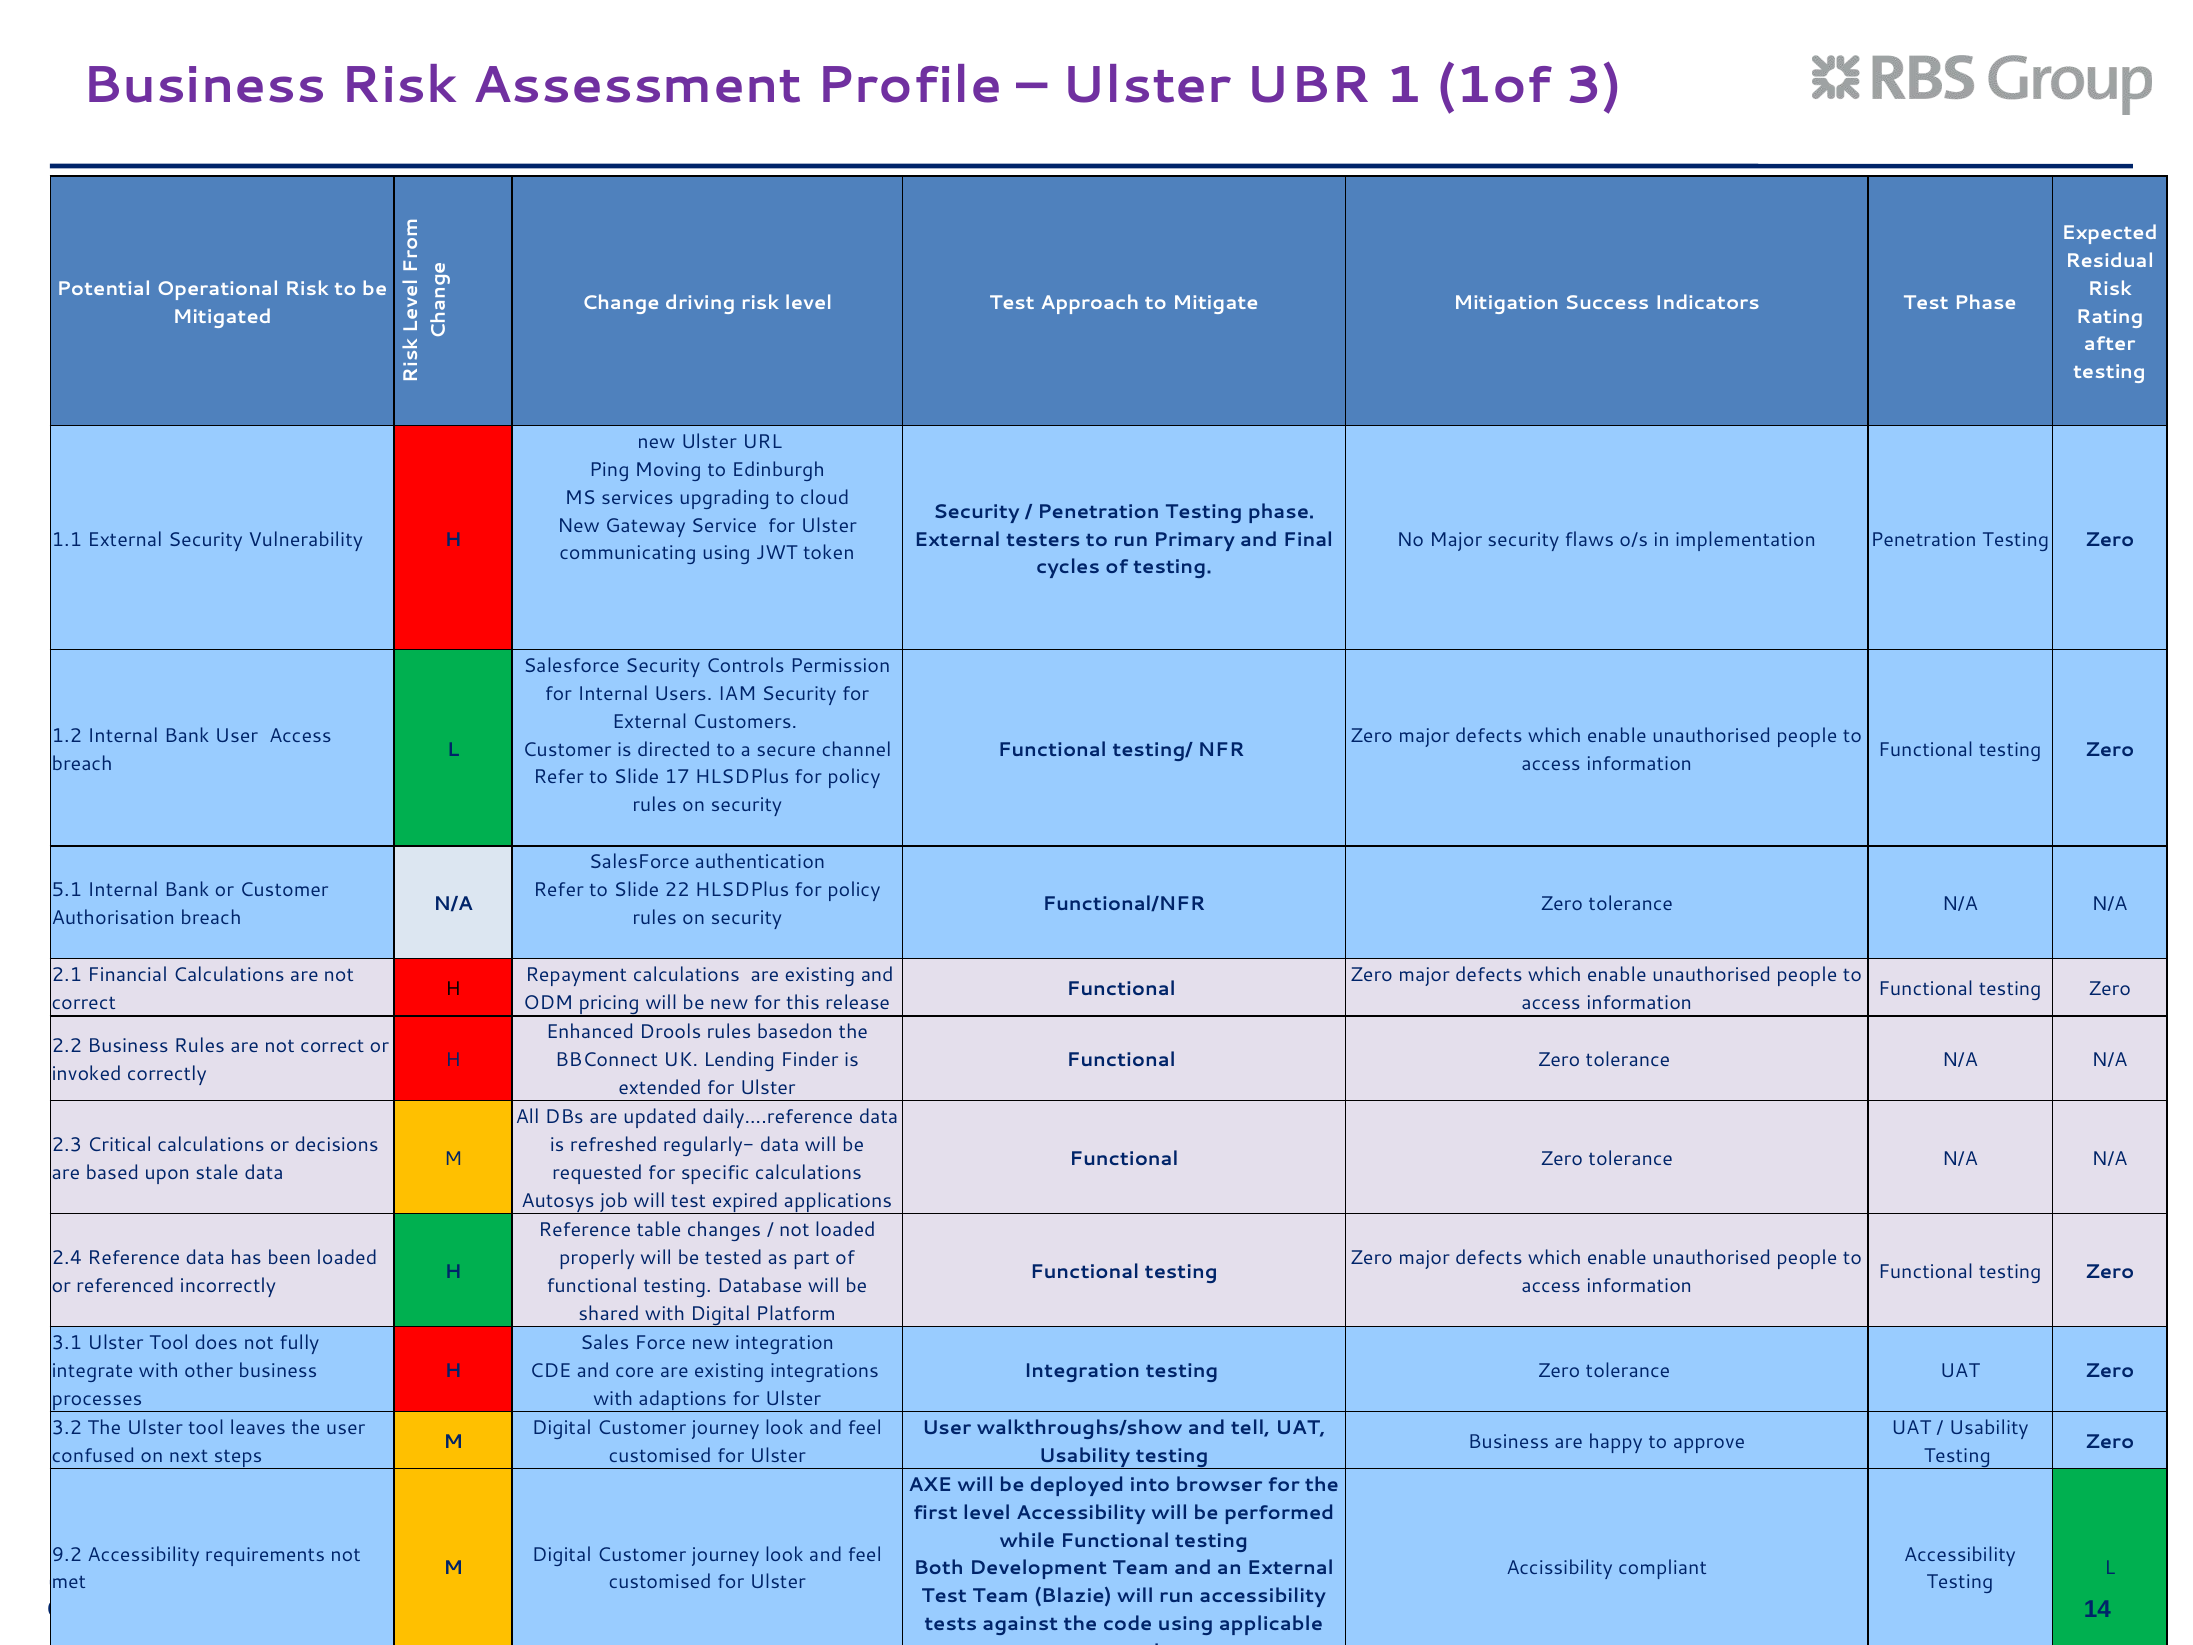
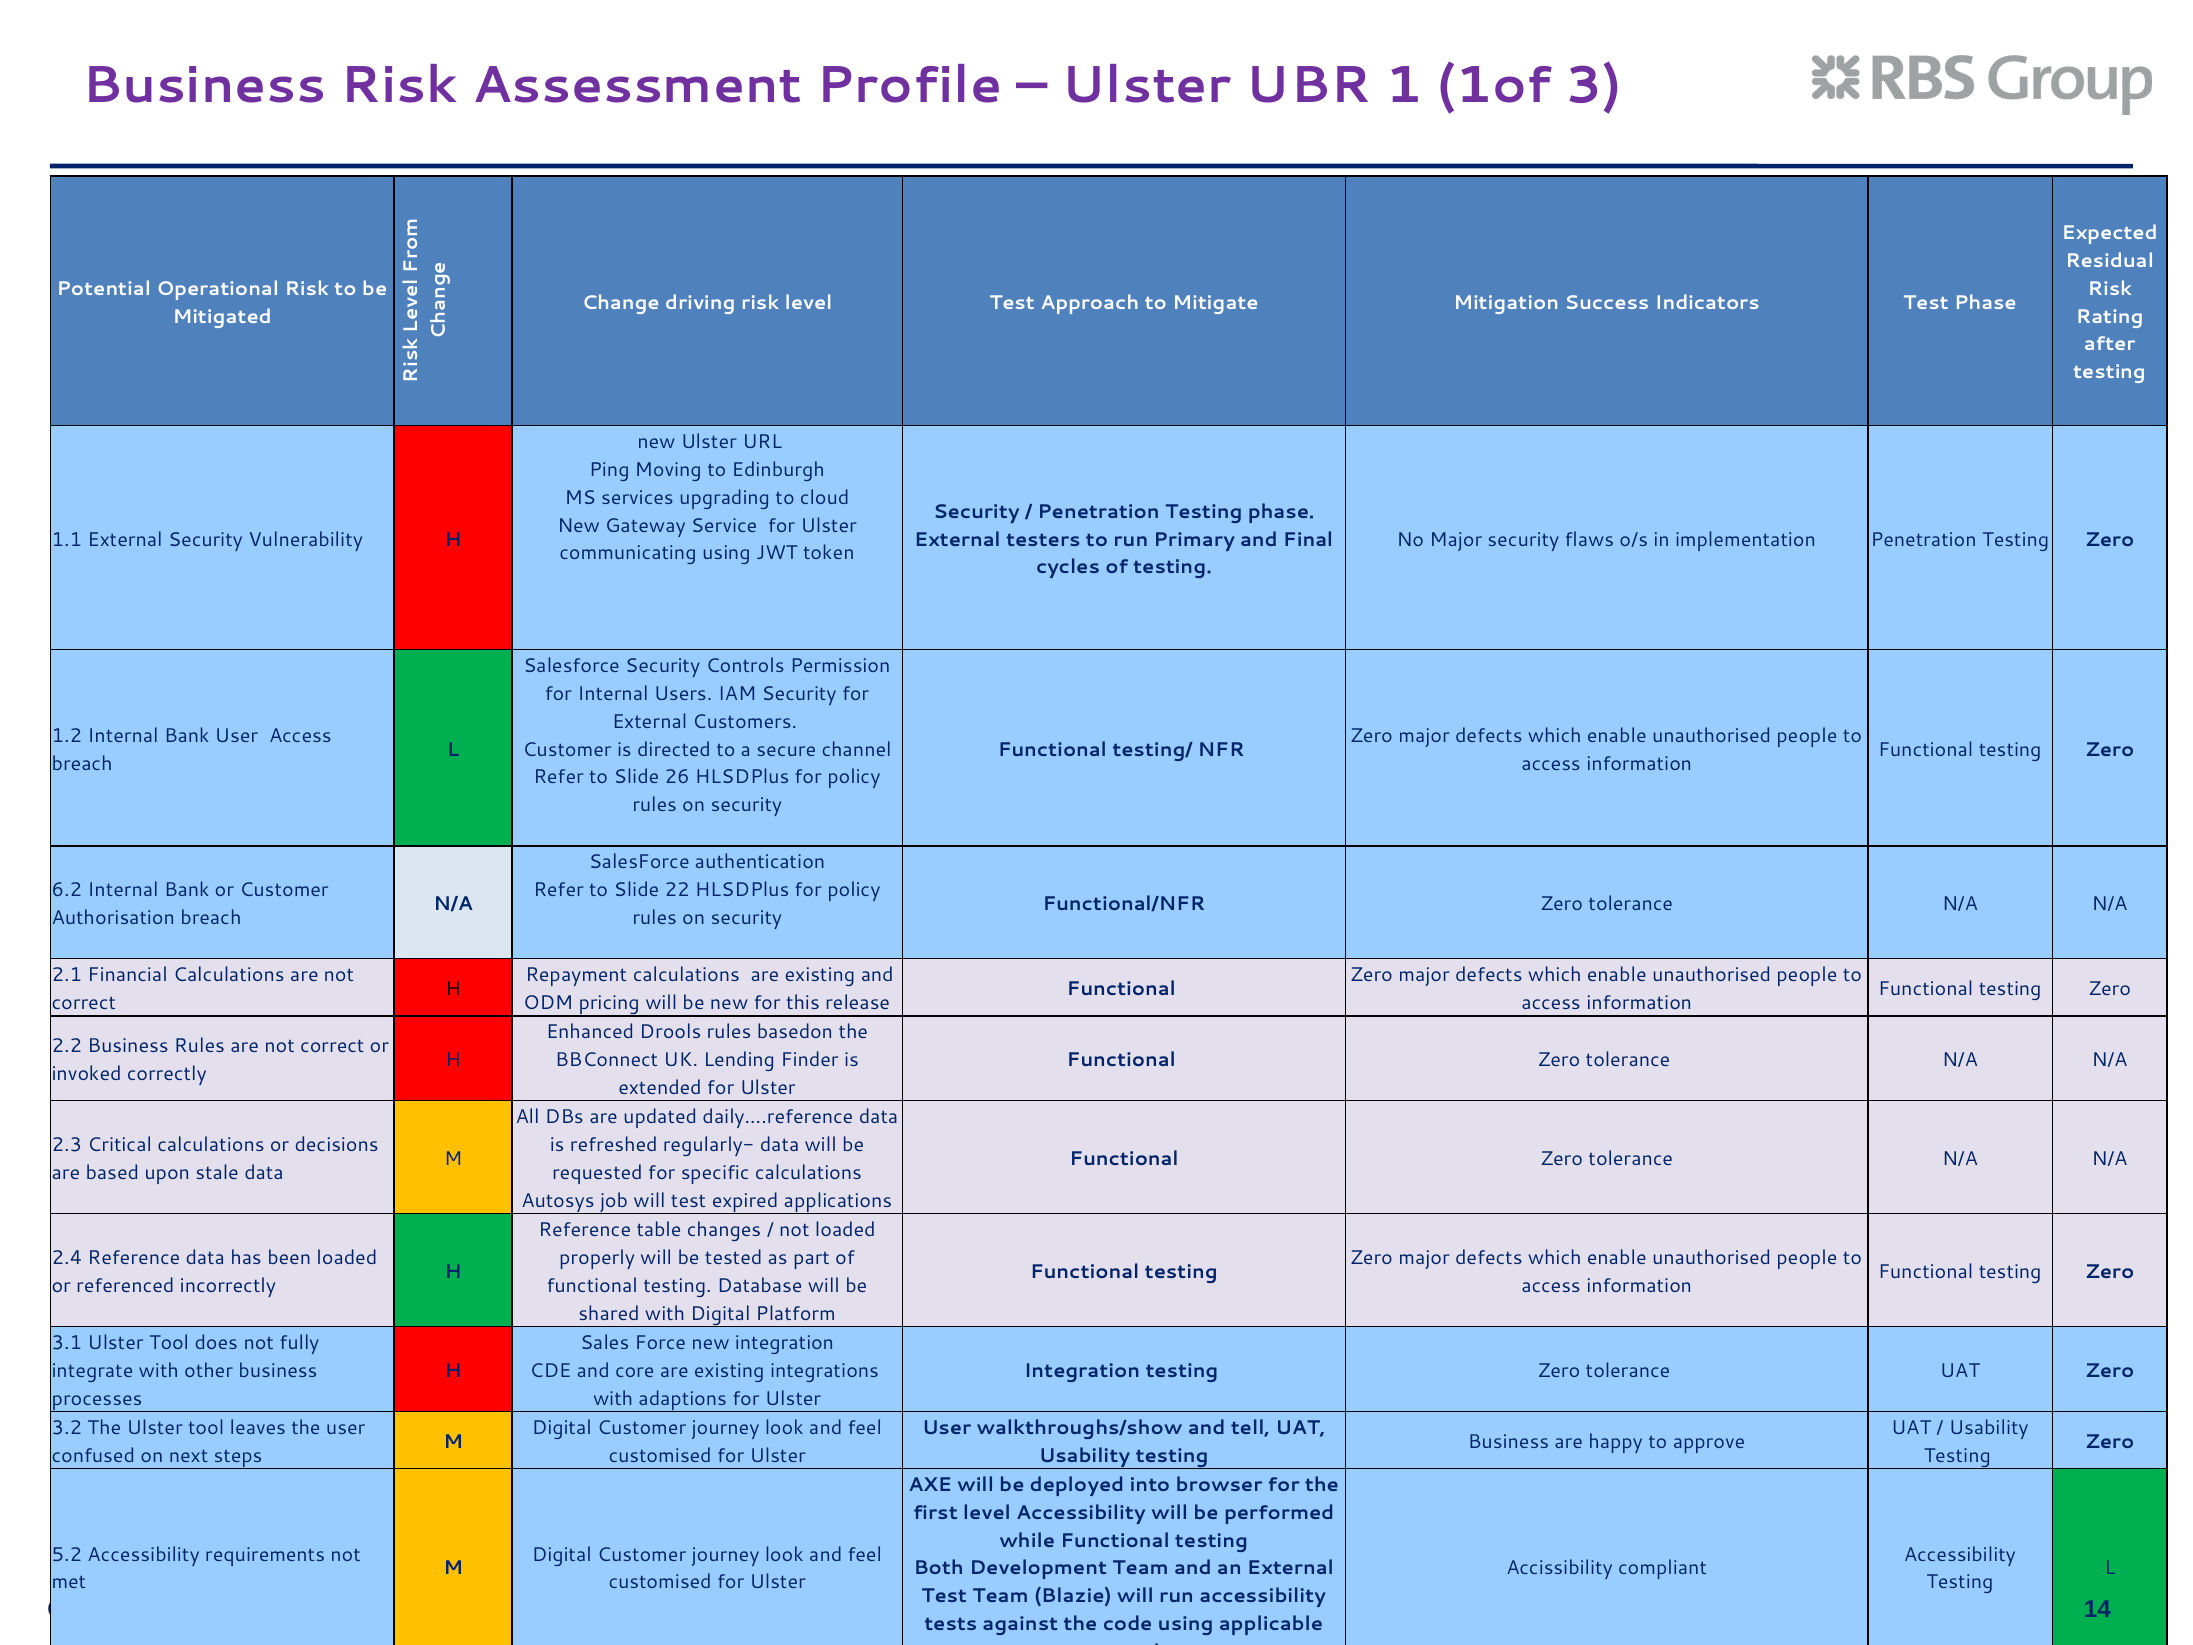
17: 17 -> 26 (677, 777)
5.1: 5.1 -> 6.2 (67, 890)
9.2: 9.2 -> 5.2 (67, 1554)
